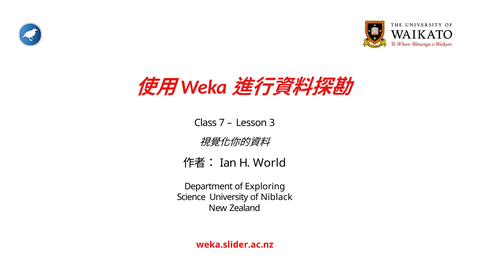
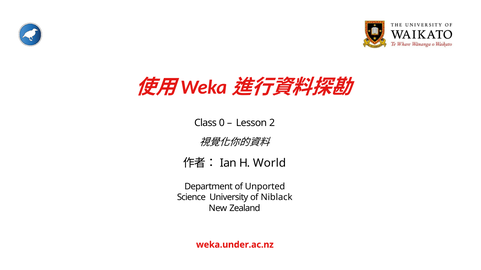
7: 7 -> 0 (222, 123)
3: 3 -> 2 (272, 123)
Exploring: Exploring -> Unported (265, 187)
weka.slider.ac.nz: weka.slider.ac.nz -> weka.under.ac.nz (235, 245)
